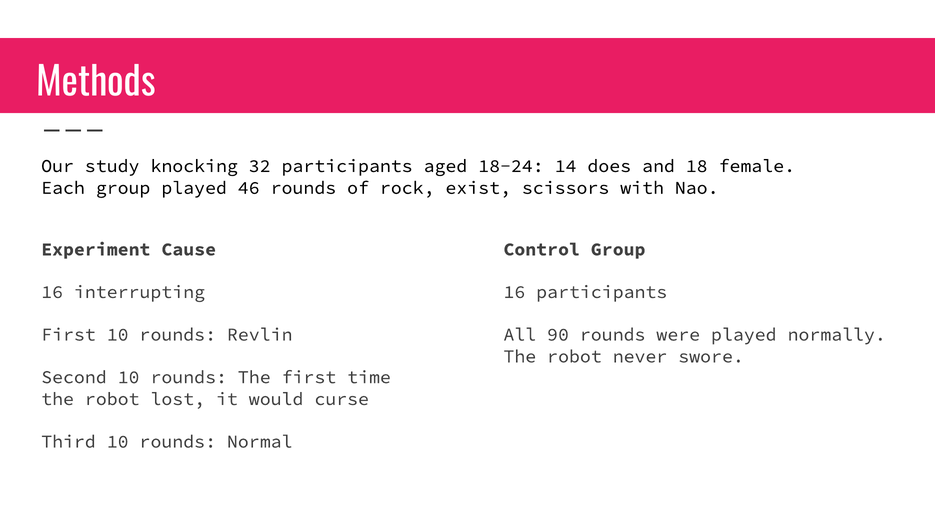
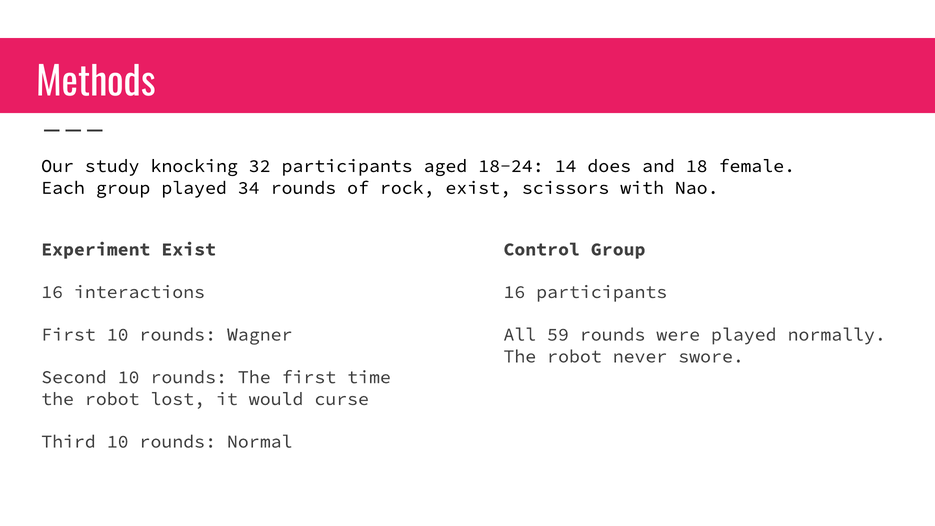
46: 46 -> 34 (249, 188)
Experiment Cause: Cause -> Exist (189, 249)
interrupting: interrupting -> interactions (139, 292)
Revlin: Revlin -> Wagner (260, 335)
90: 90 -> 59 (558, 335)
